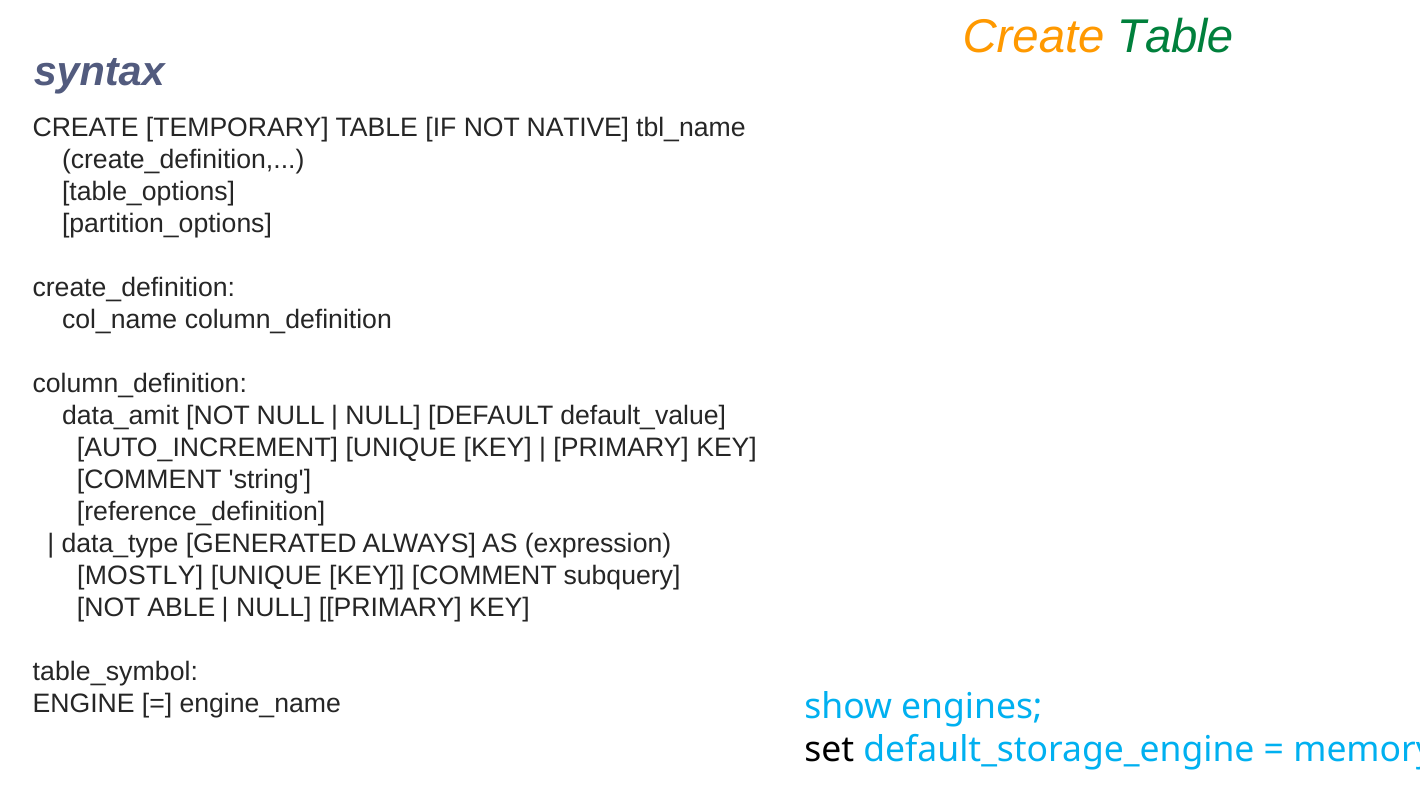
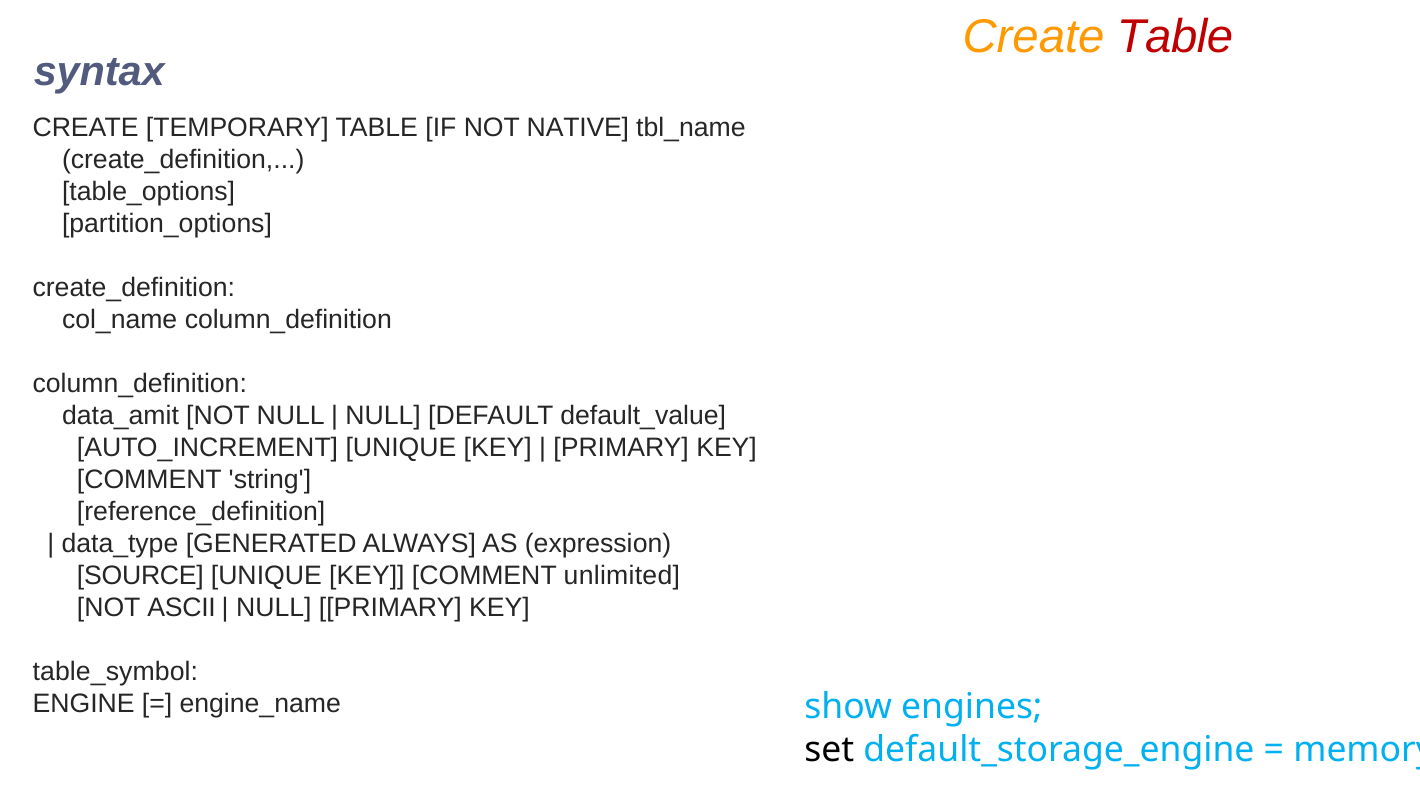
Table colour: green -> red (1175, 37)
MOSTLY: MOSTLY -> SOURCE (140, 575)
subquery: subquery -> unlimited (622, 575)
ABLE: ABLE -> ASCII (182, 607)
